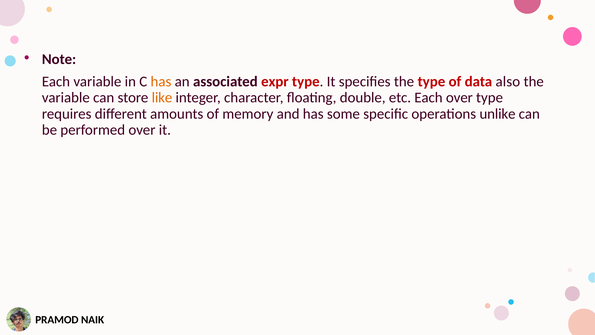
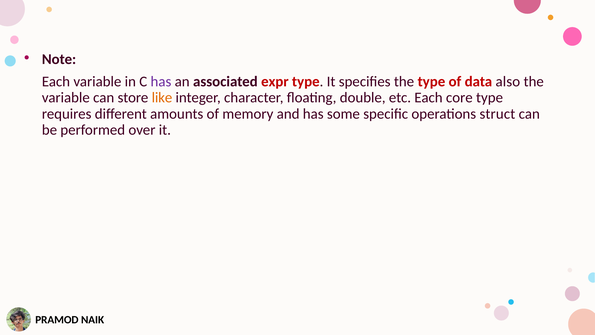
has colour: orange -> purple (161, 82)
Each over: over -> core (459, 98)
unlike: unlike -> struct (497, 114)
